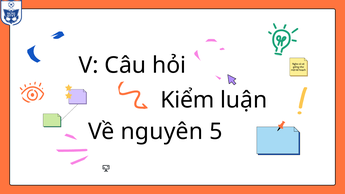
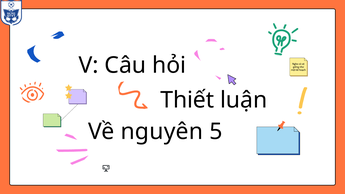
Kiểm: Kiểm -> Thiết (187, 100)
